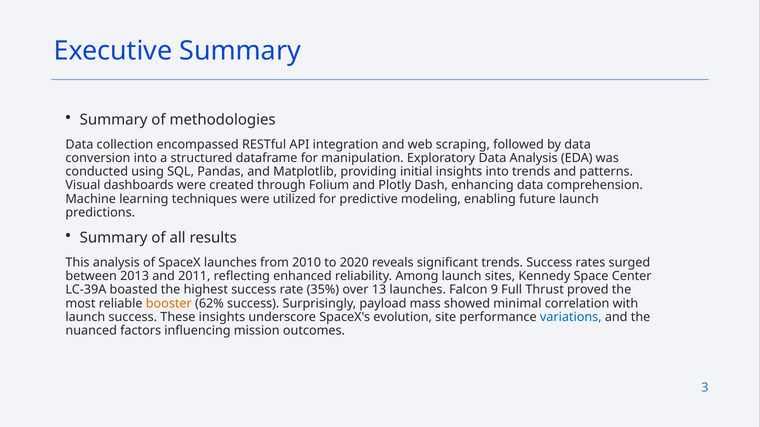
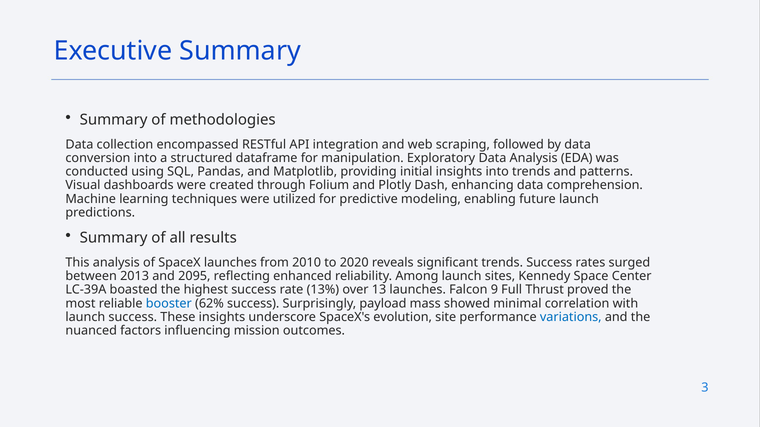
2011: 2011 -> 2095 (194, 276)
35%: 35% -> 13% (323, 290)
booster colour: orange -> blue (169, 304)
